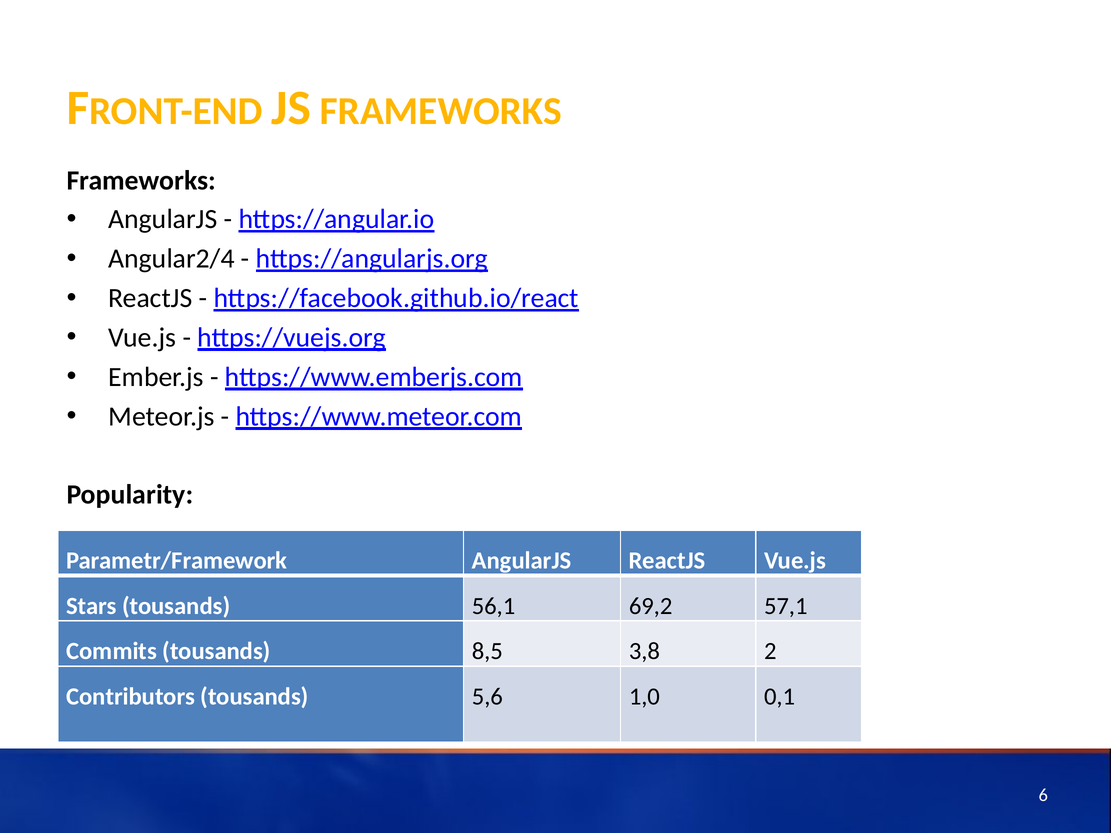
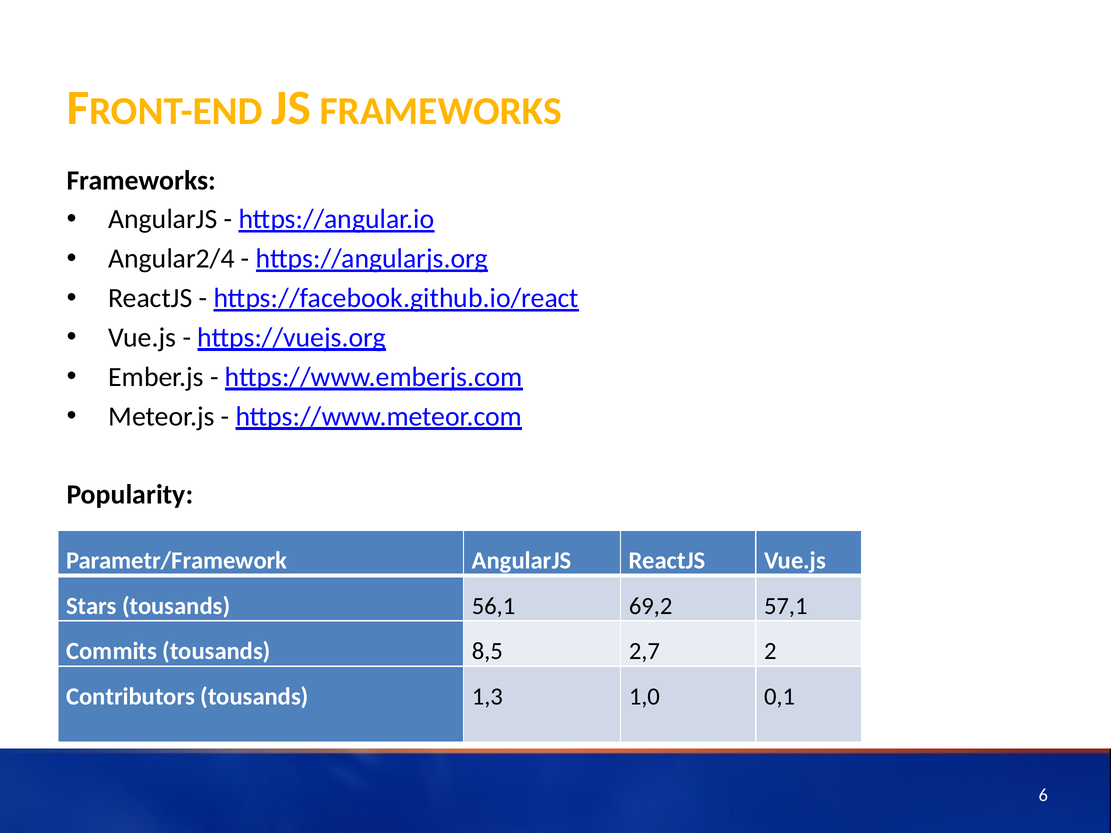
3,8: 3,8 -> 2,7 (644, 651)
5,6: 5,6 -> 1,3 (487, 697)
